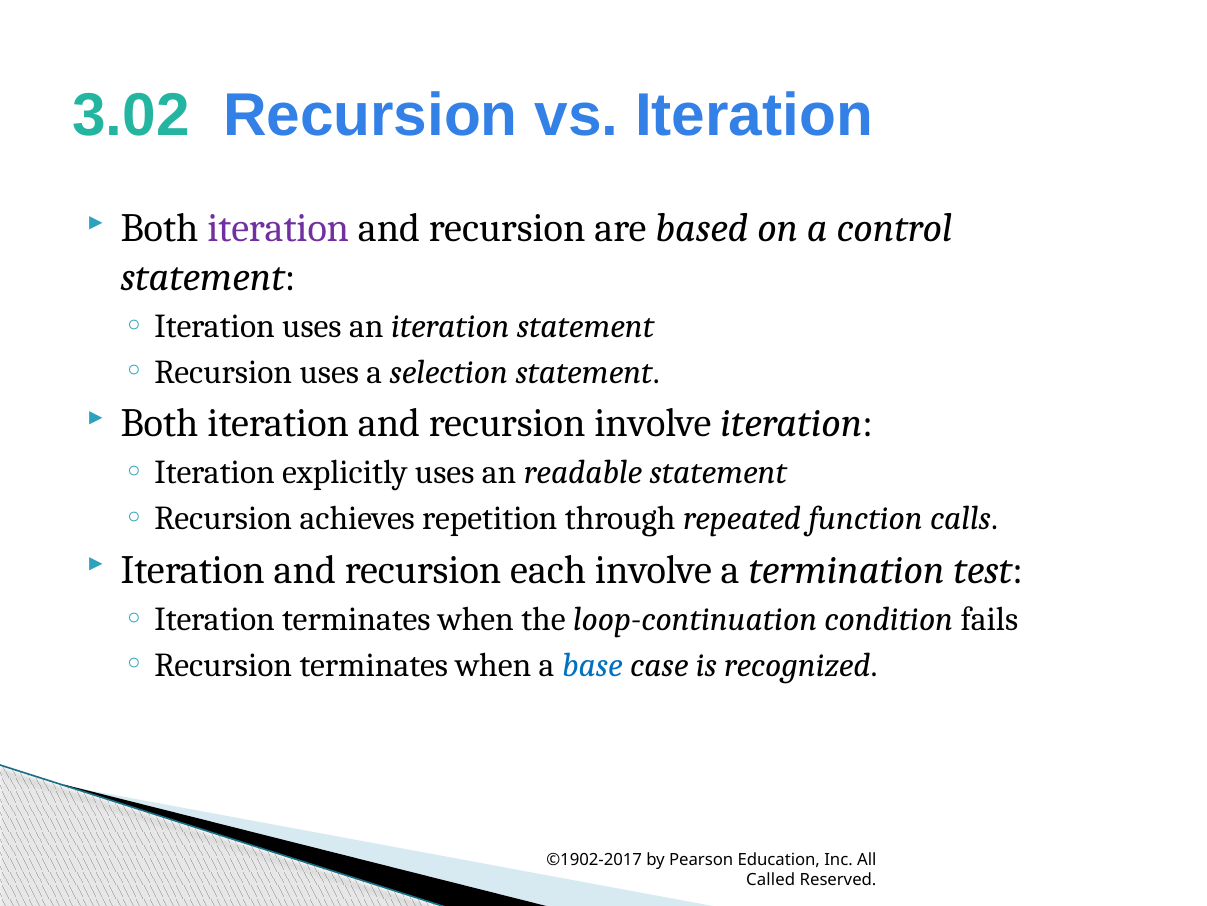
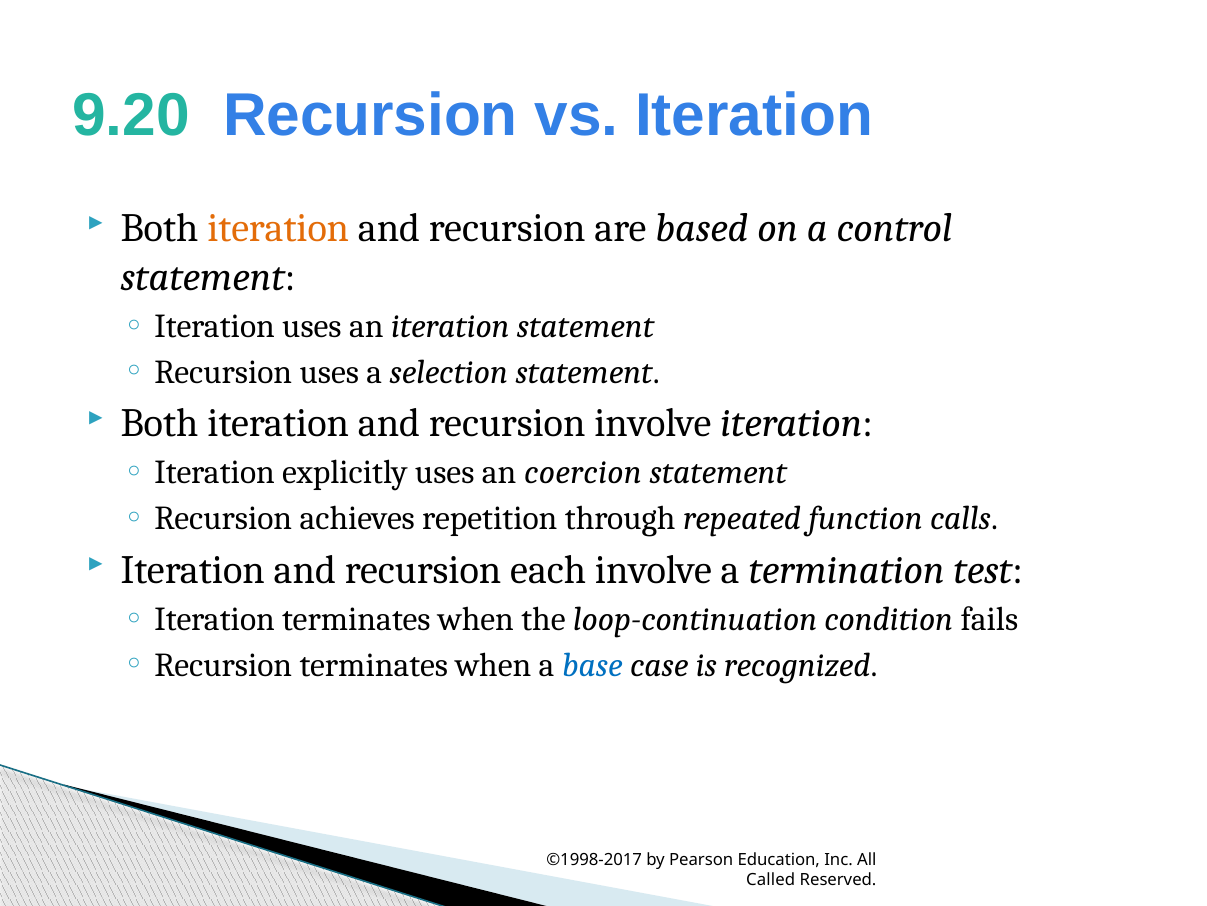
3.02: 3.02 -> 9.20 (131, 116)
iteration colour: purple -> orange (278, 228)
readable: readable -> coercion (583, 472)
©1902-2017: ©1902-2017 -> ©1998-2017 (594, 859)
